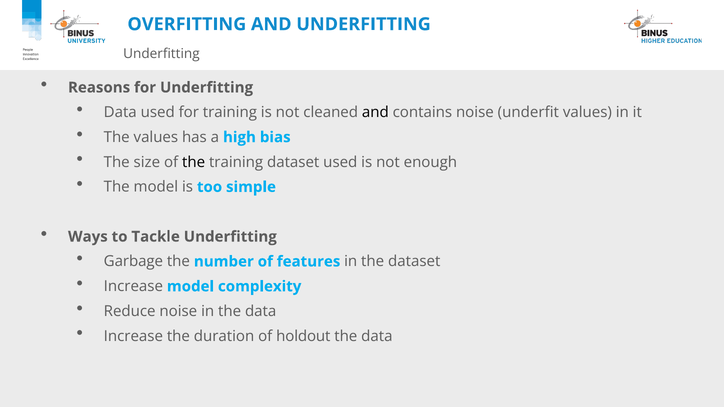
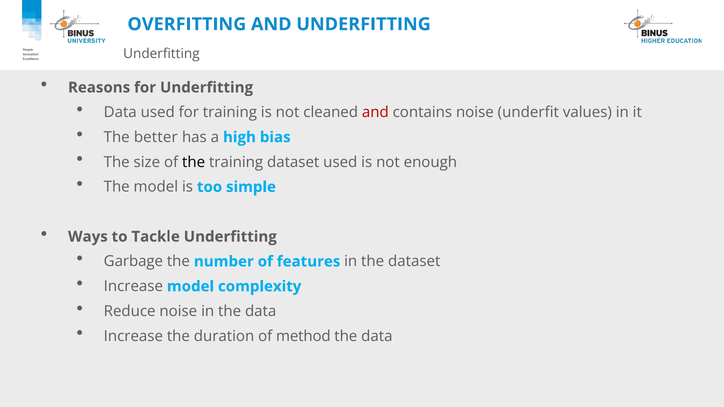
and colour: black -> red (375, 112)
The values: values -> better (156, 137)
holdout: holdout -> method (303, 336)
